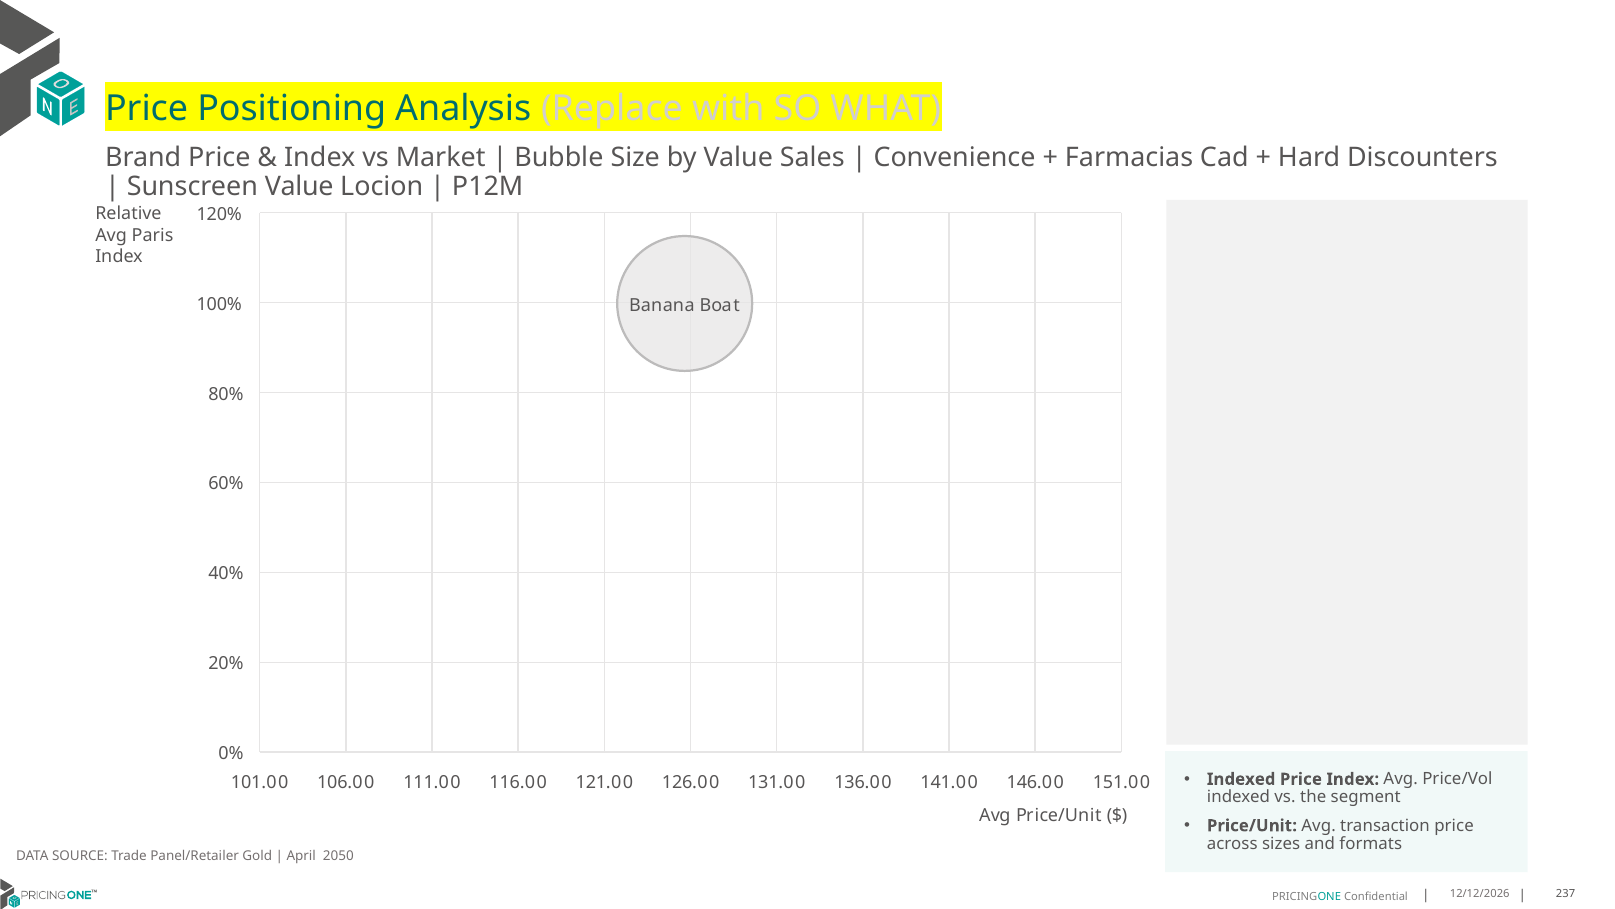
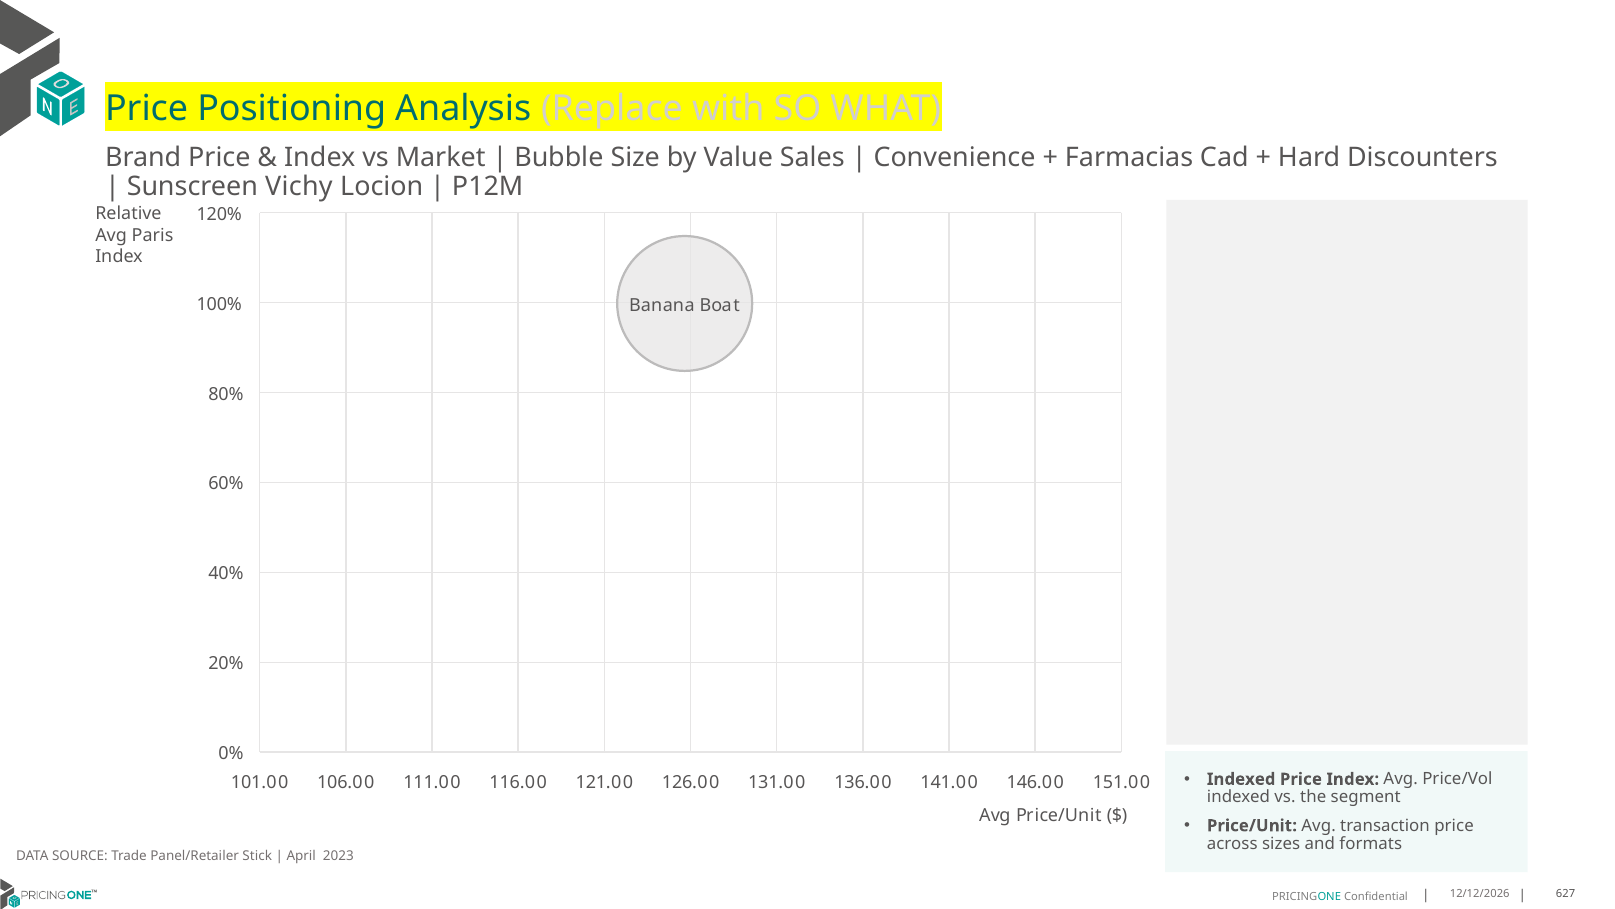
Sunscreen Value: Value -> Vichy (299, 187)
Gold: Gold -> Stick (257, 856)
2050: 2050 -> 2023 (338, 856)
237: 237 -> 627 (1566, 893)
